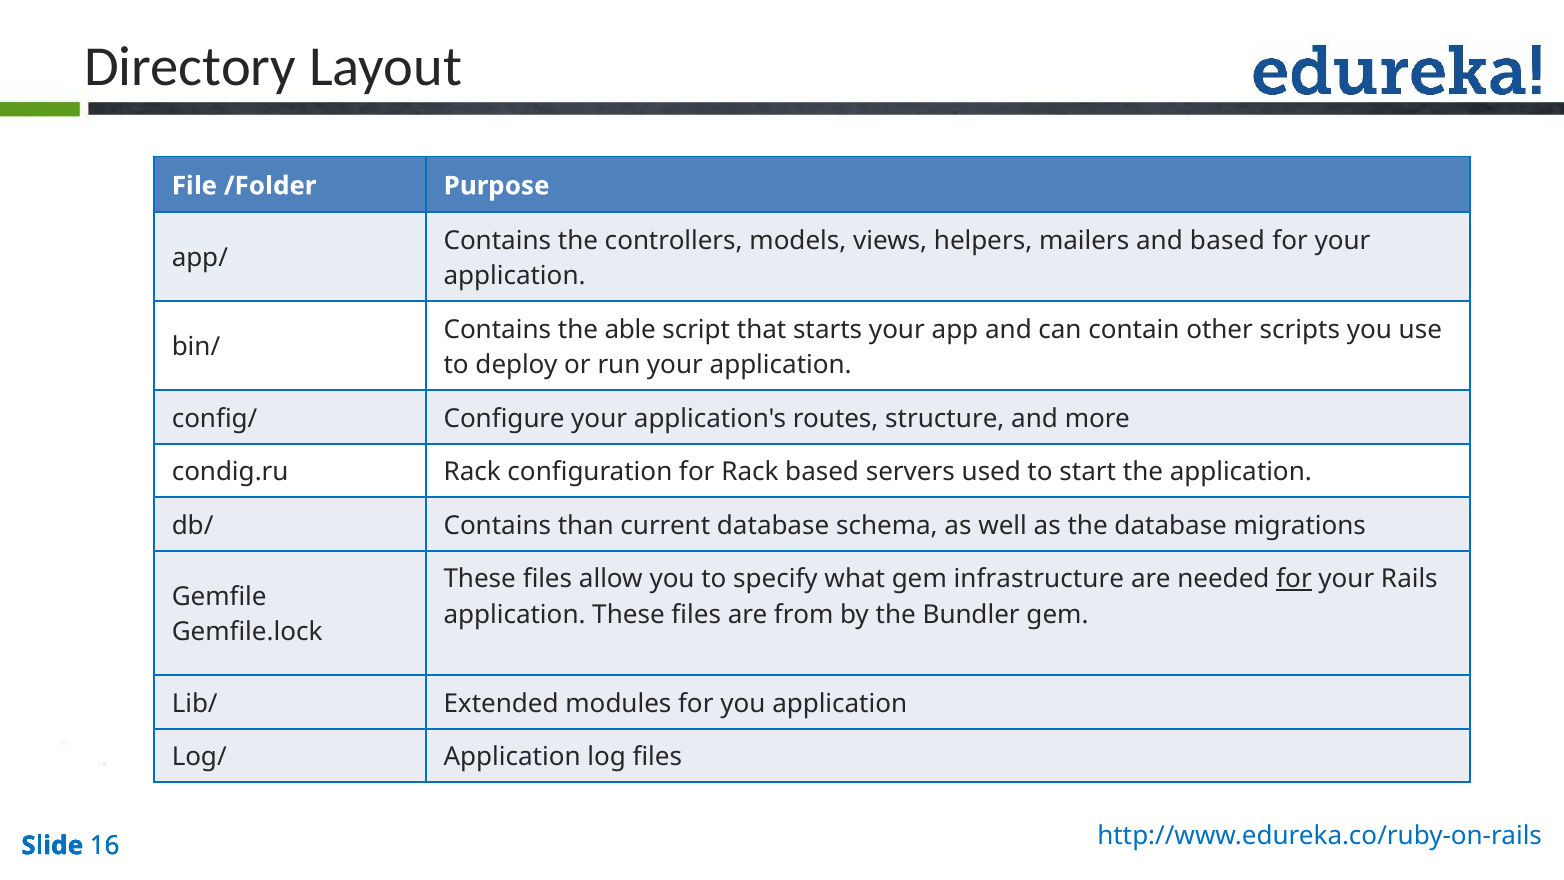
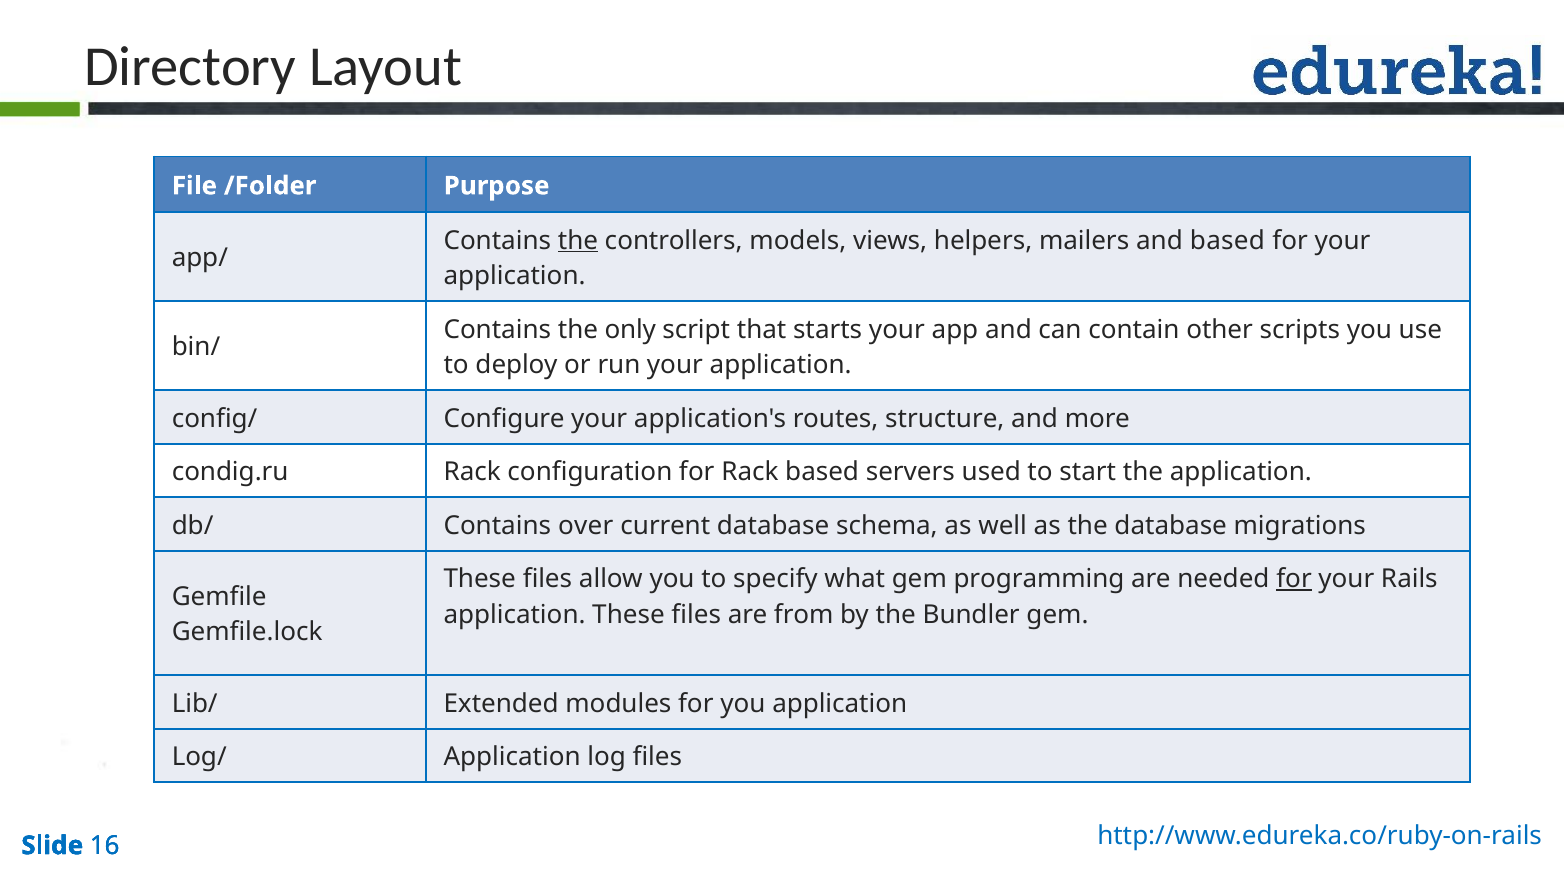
the underline: none -> present (578, 240)
able: able -> only (630, 329)
than: than -> over (586, 525)
infrastructure: infrastructure -> programming (1039, 579)
